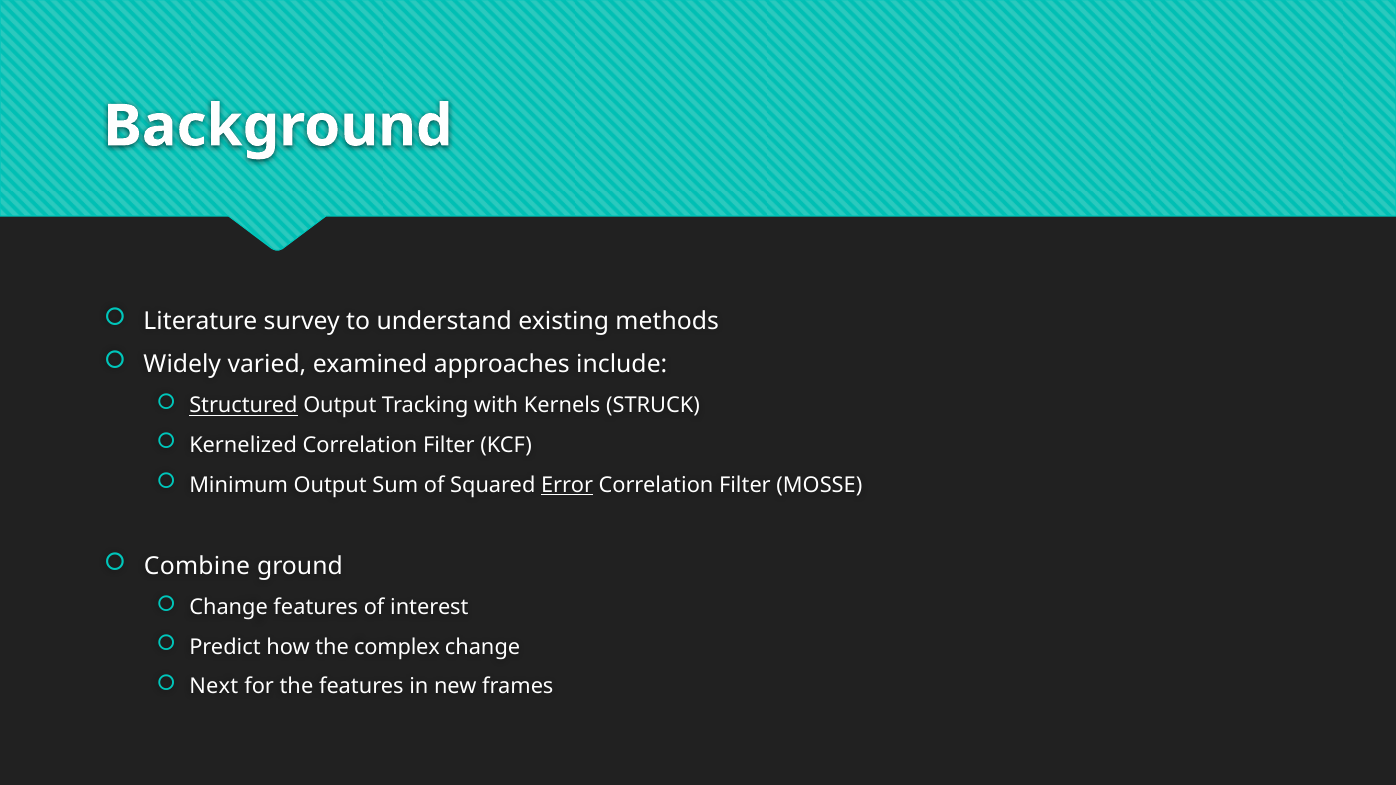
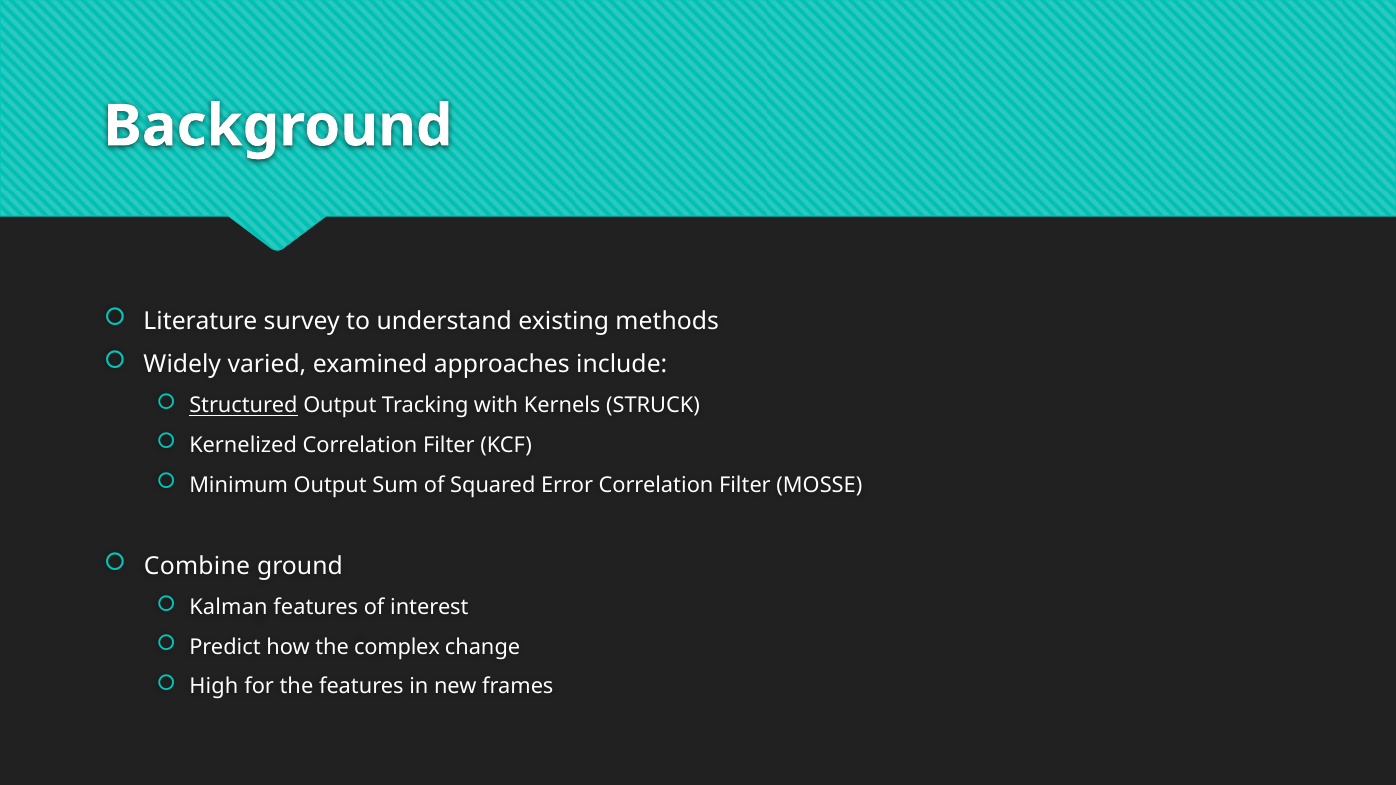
Error underline: present -> none (567, 485)
Change: Change -> Kalman (228, 608)
Next: Next -> High (214, 687)
